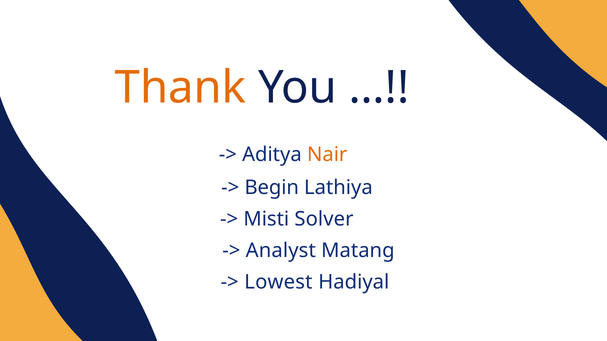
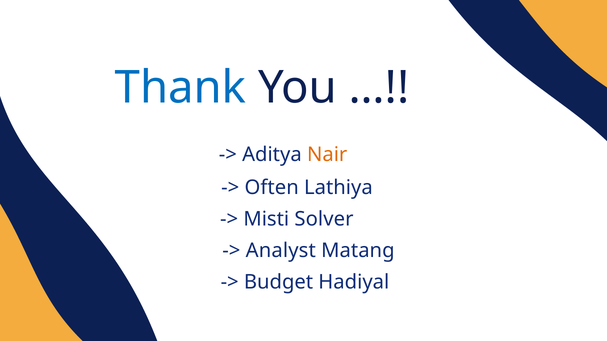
Thank colour: orange -> blue (181, 88)
Begin: Begin -> Often (272, 188)
Lowest: Lowest -> Budget (279, 282)
